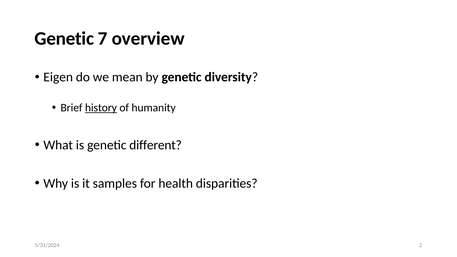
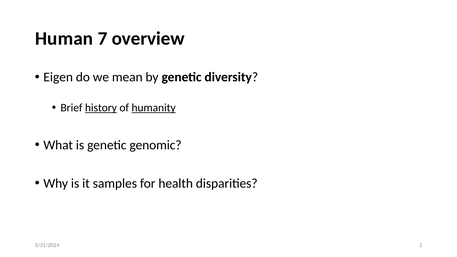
Genetic: Genetic -> Human (64, 38)
humanity underline: none -> present (154, 108)
different: different -> genomic (156, 145)
